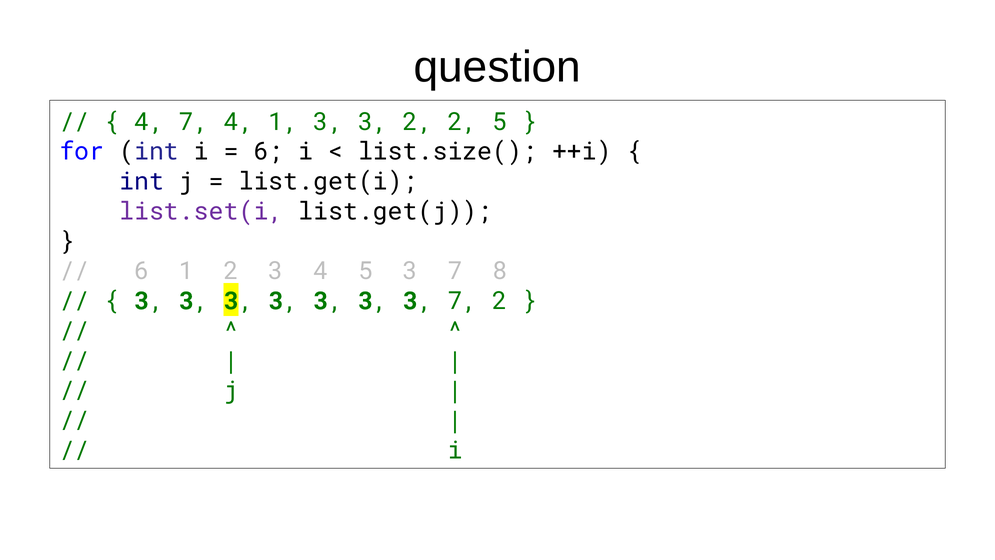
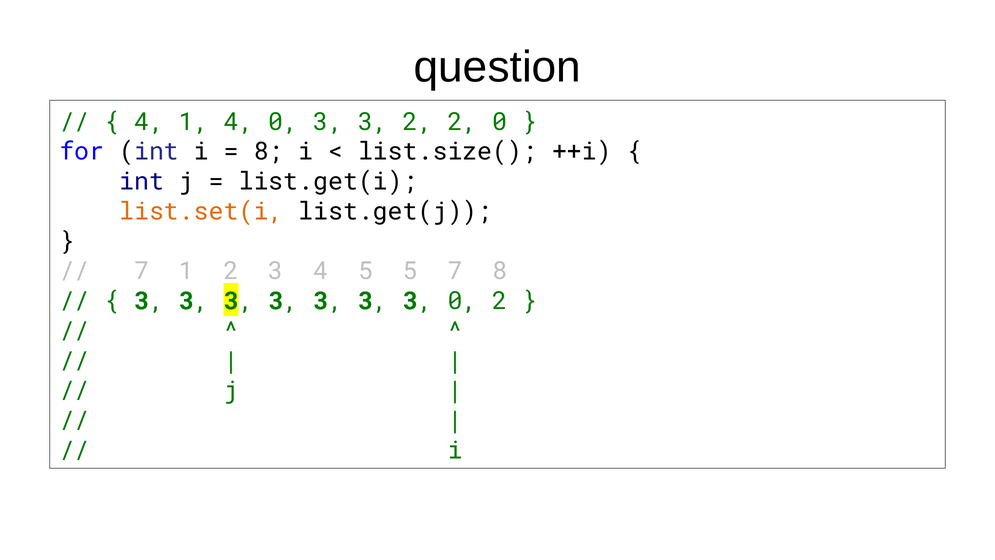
4 7: 7 -> 1 (194, 122)
4 1: 1 -> 0 (283, 122)
2 5: 5 -> 0 (500, 122)
6: 6 -> 8 (268, 152)
list.set(i colour: purple -> orange (201, 211)
6: 6 -> 7 (142, 271)
5 3: 3 -> 5 (410, 271)
3 3 7: 7 -> 0 (462, 301)
